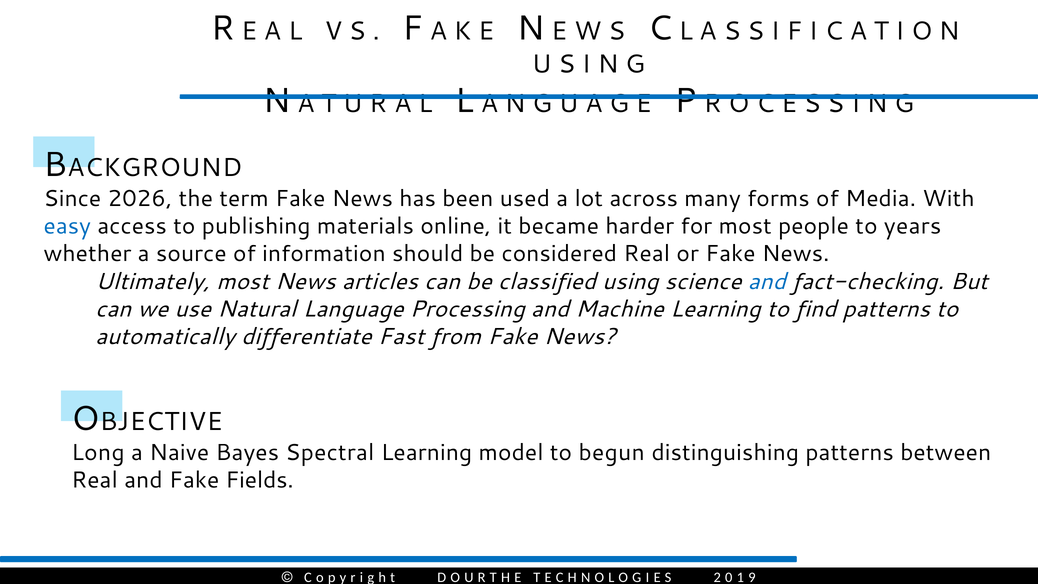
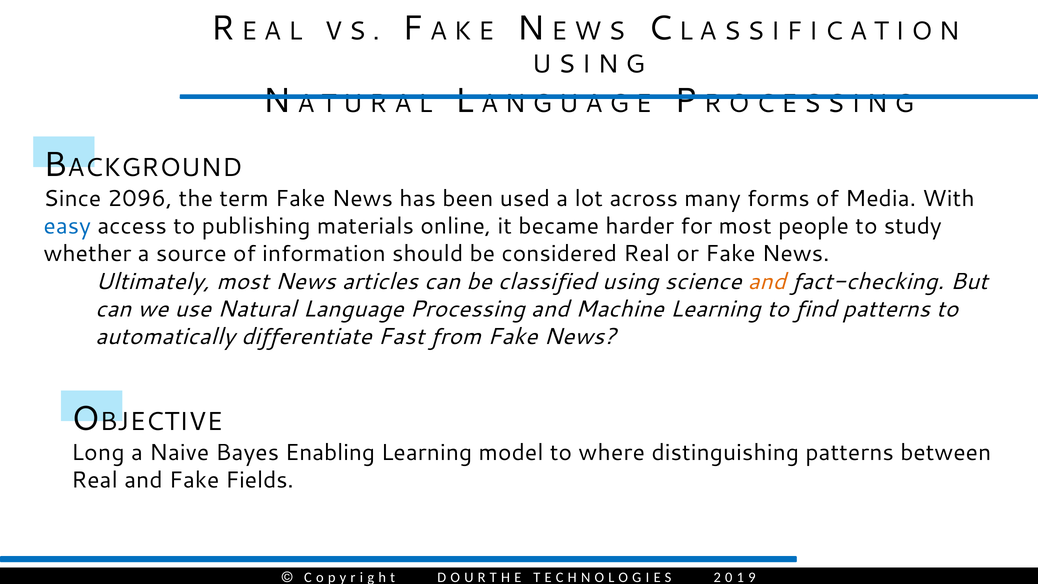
2026: 2026 -> 2096 (140, 198)
years: years -> study (913, 226)
and colour: blue -> orange (767, 281)
Spectral: Spectral -> Enabling (330, 453)
begun: begun -> where (612, 453)
